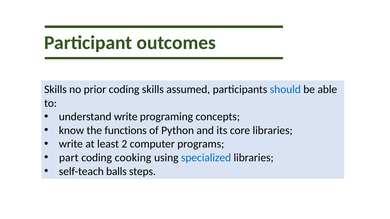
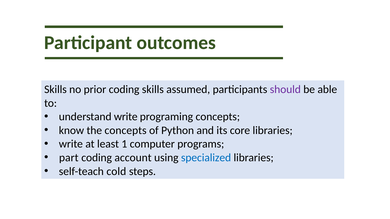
should colour: blue -> purple (285, 90)
the functions: functions -> concepts (126, 131)
2: 2 -> 1 (124, 144)
cooking: cooking -> account (133, 158)
balls: balls -> cold (116, 172)
